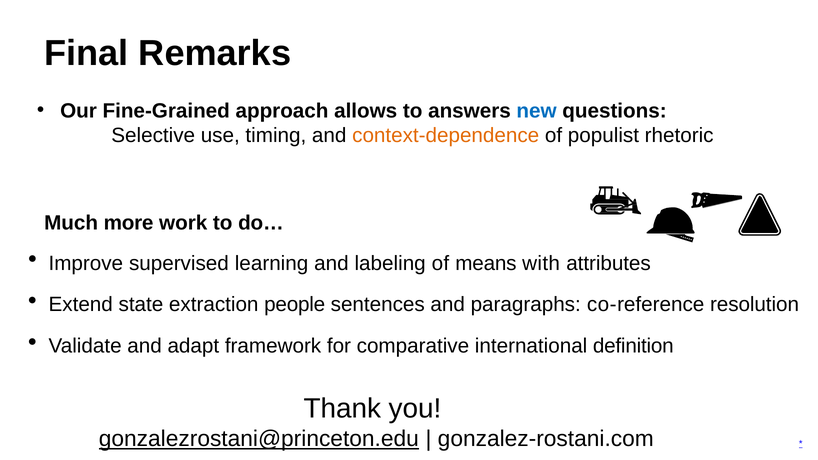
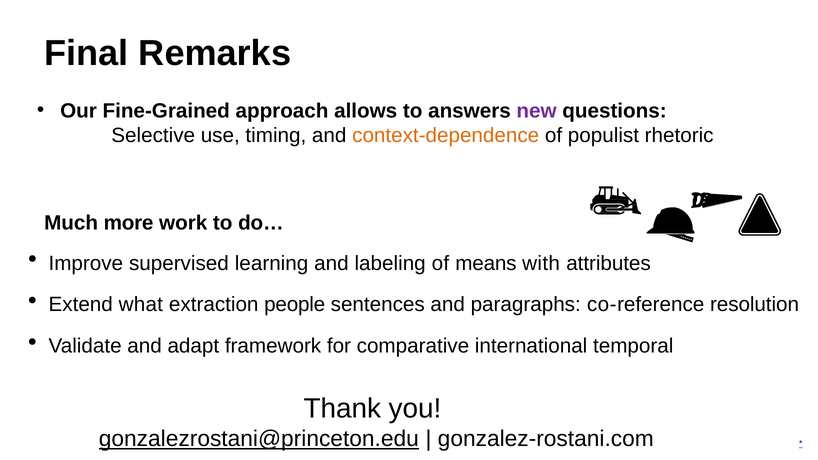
new colour: blue -> purple (537, 111)
state: state -> what (141, 305)
definition: definition -> temporal (633, 346)
